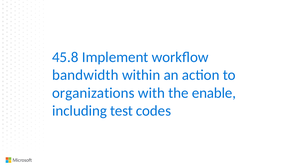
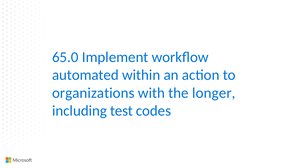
45.8: 45.8 -> 65.0 (65, 57)
bandwidth: bandwidth -> automated (85, 75)
enable: enable -> longer (214, 93)
